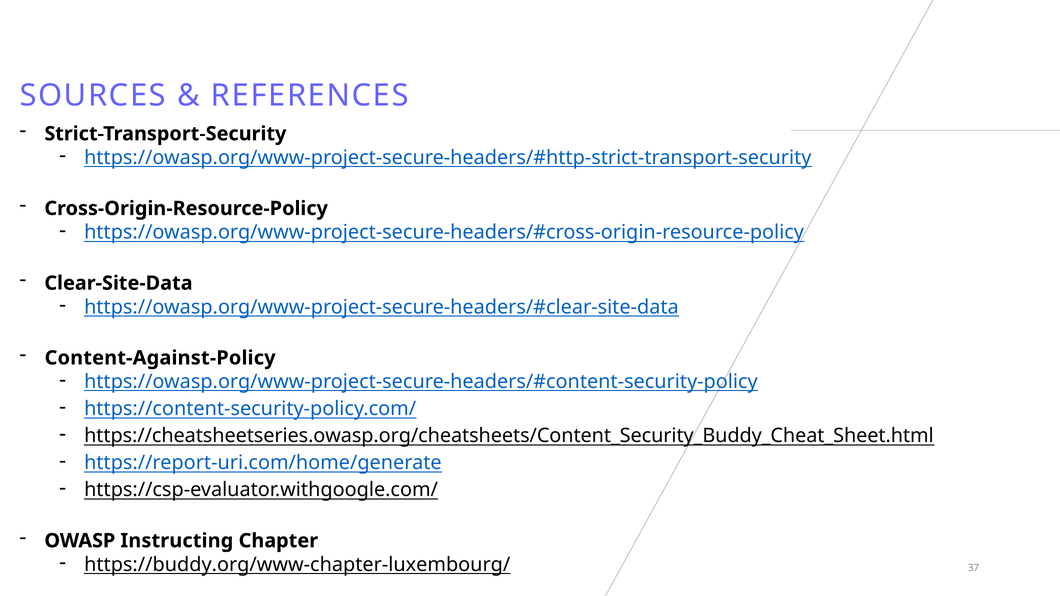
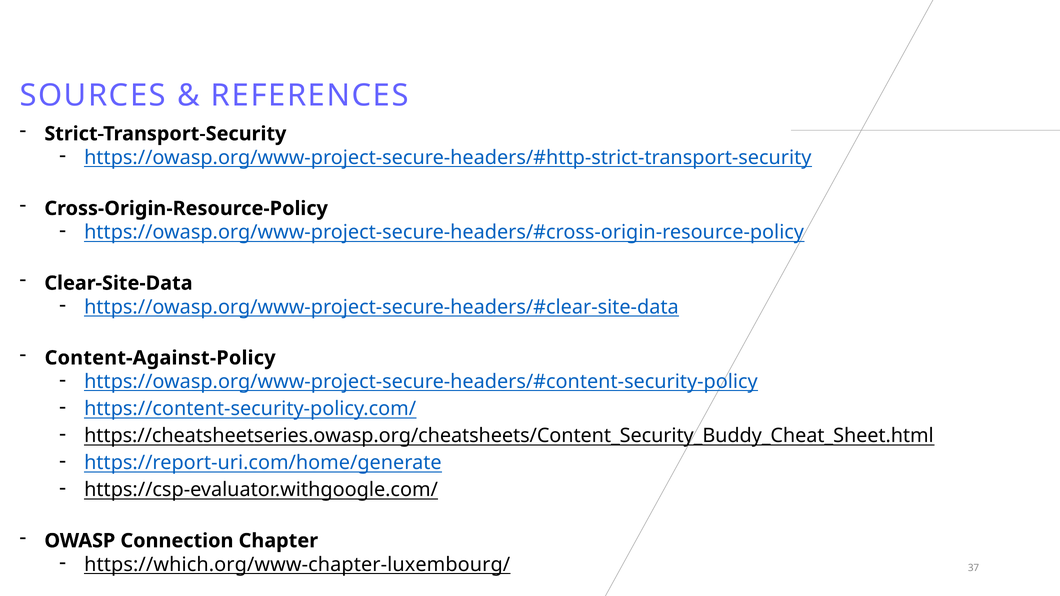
Instructing: Instructing -> Connection (177, 541)
https://buddy.org/www-chapter-luxembourg/: https://buddy.org/www-chapter-luxembourg/ -> https://which.org/www-chapter-luxembourg/ (297, 565)
